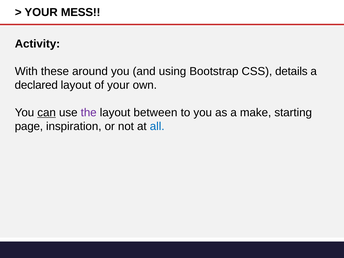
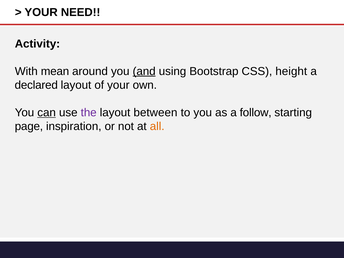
MESS: MESS -> NEED (81, 12)
these: these -> mean (55, 71)
and underline: none -> present (144, 71)
details: details -> height (291, 71)
make: make -> follow (256, 113)
all colour: blue -> orange (157, 126)
